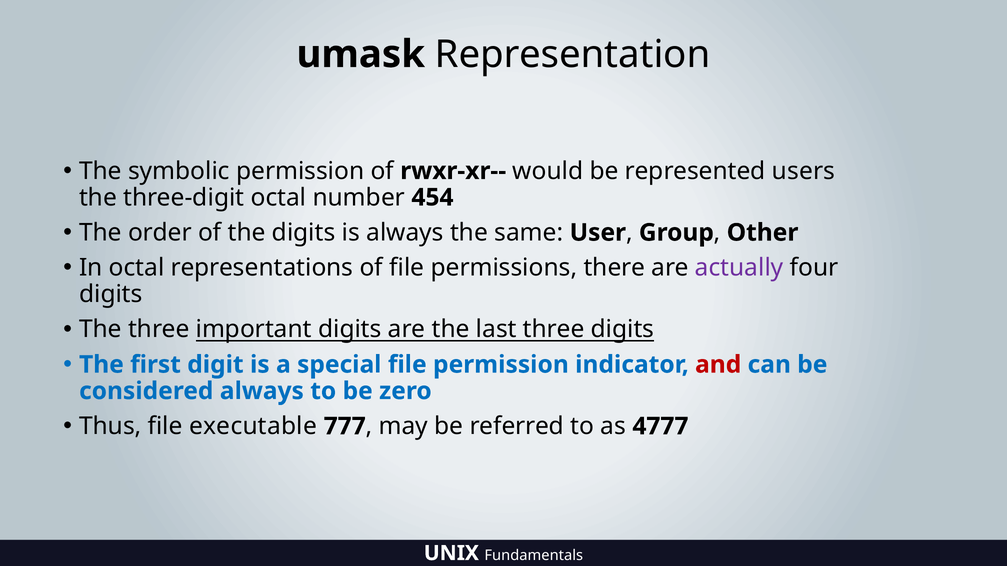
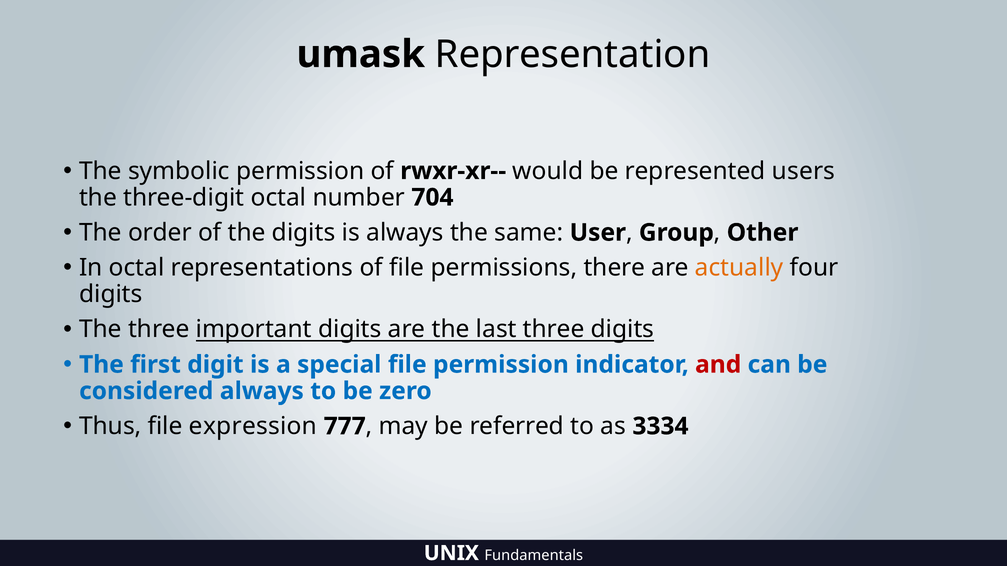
454: 454 -> 704 (432, 198)
actually colour: purple -> orange (739, 268)
executable: executable -> expression (253, 427)
4777: 4777 -> 3334 (660, 427)
